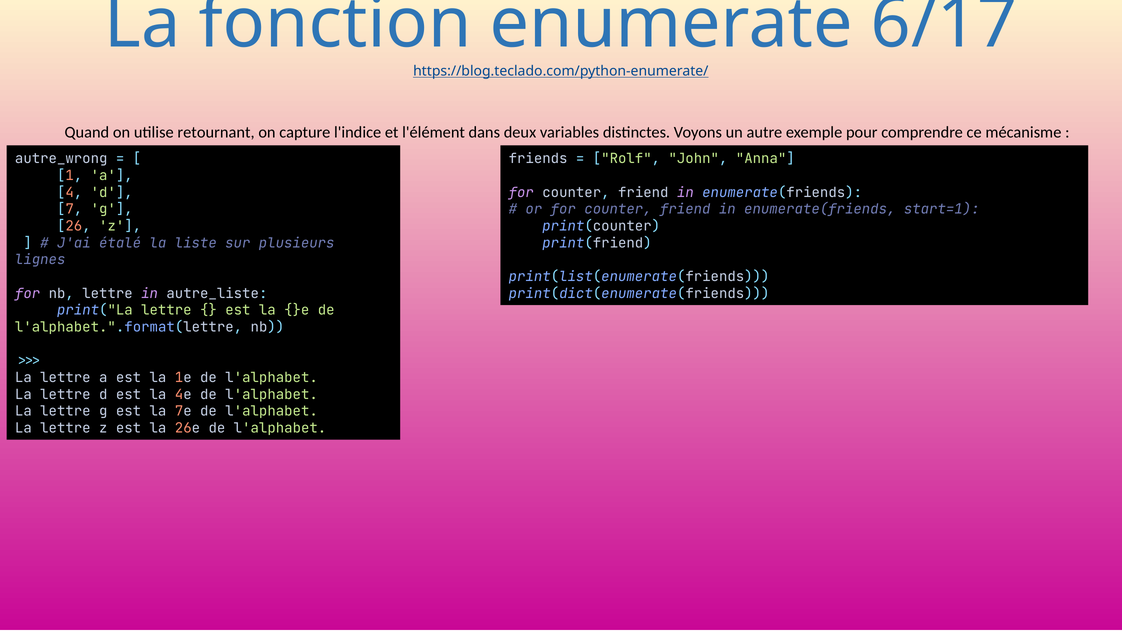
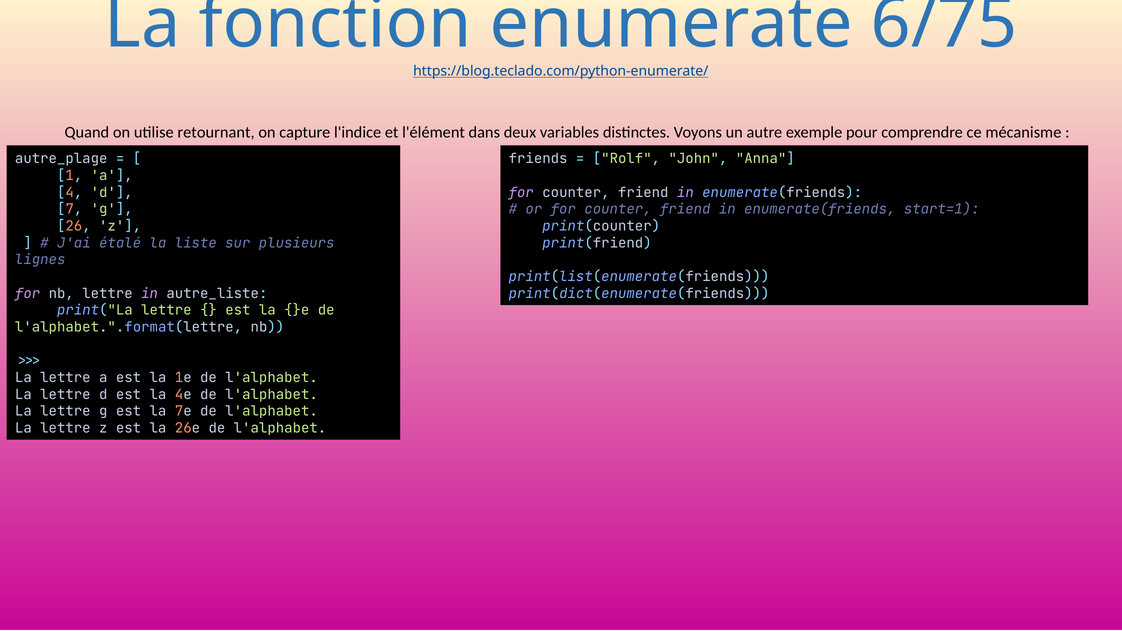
6/17: 6/17 -> 6/75 (944, 24)
autre_wrong: autre_wrong -> autre_plage (61, 159)
